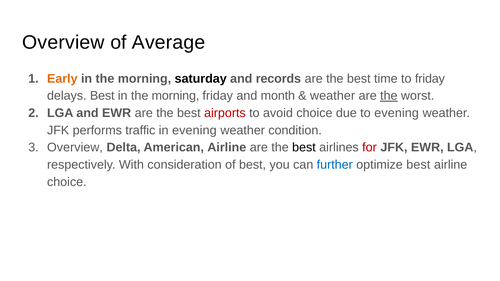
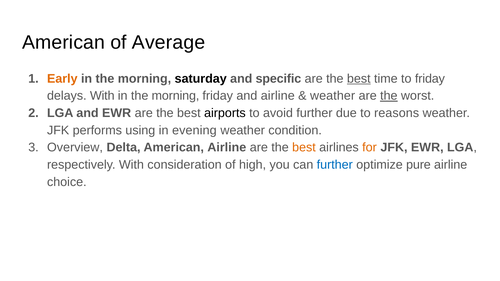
Overview: Overview -> American (64, 42)
records: records -> specific (278, 79)
best underline: none -> present (359, 79)
delays Best: Best -> With (102, 96)
and month: month -> airline (278, 96)
airports colour: red -> black (225, 113)
avoid choice: choice -> further (314, 113)
to evening: evening -> reasons (397, 113)
traffic: traffic -> using (140, 130)
best colour: black -> orange (304, 148)
for colour: red -> orange (369, 148)
of best: best -> high (253, 165)
optimize best: best -> pure (418, 165)
